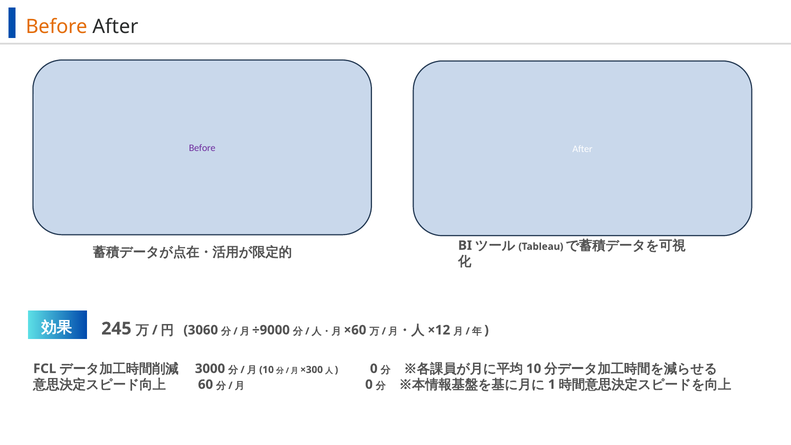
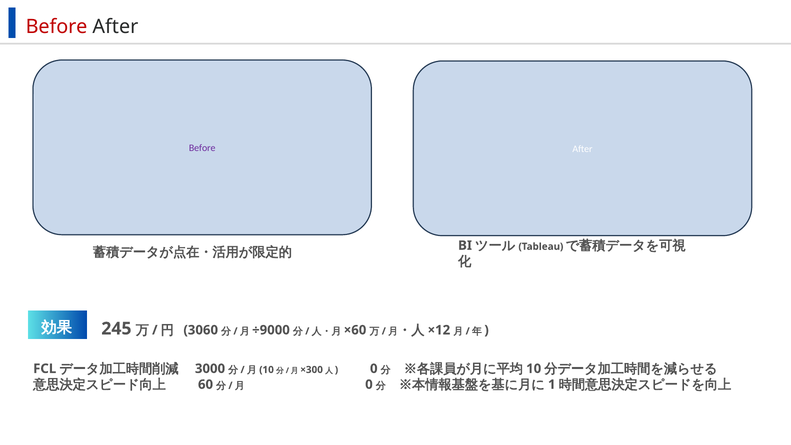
Before colour: orange -> red (57, 27)
